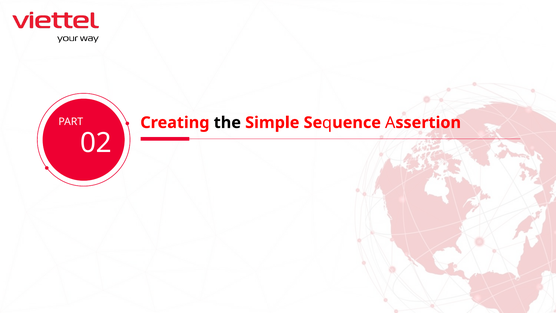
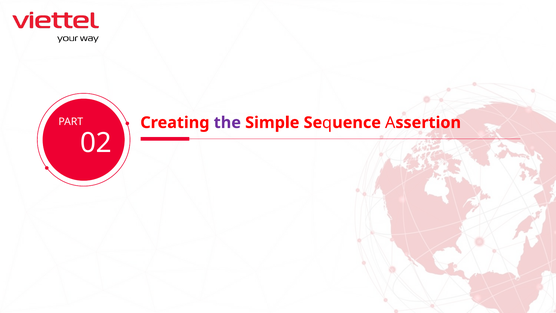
the colour: black -> purple (227, 123)
